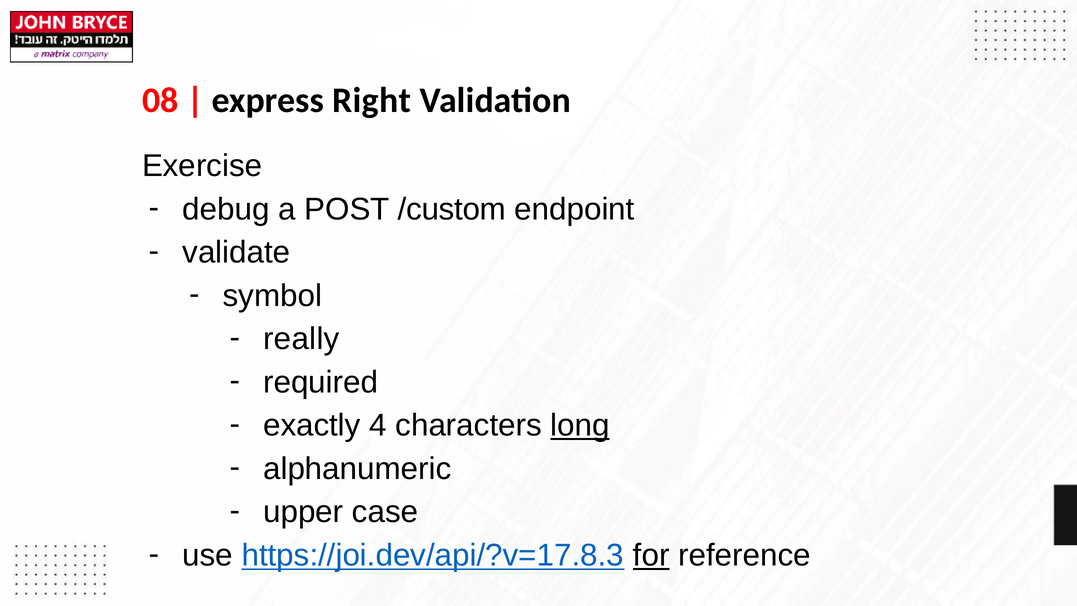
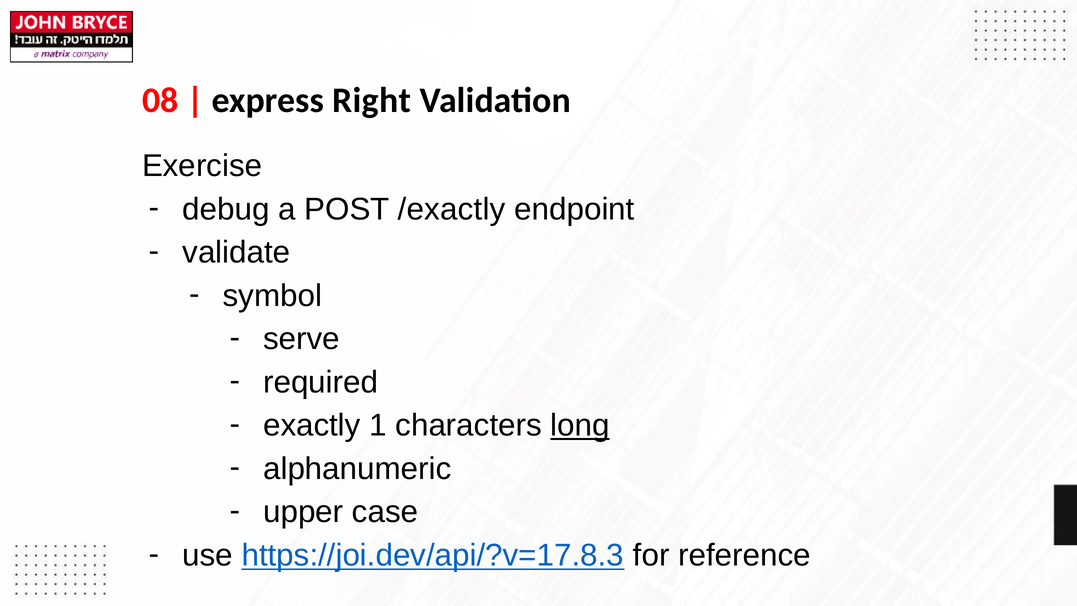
/custom: /custom -> /exactly (452, 209)
really: really -> serve (302, 339)
4: 4 -> 1 (378, 425)
for underline: present -> none (651, 555)
